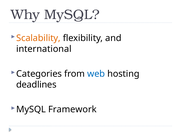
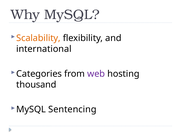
web colour: blue -> purple (96, 74)
deadlines: deadlines -> thousand (36, 84)
Framework: Framework -> Sentencing (72, 109)
